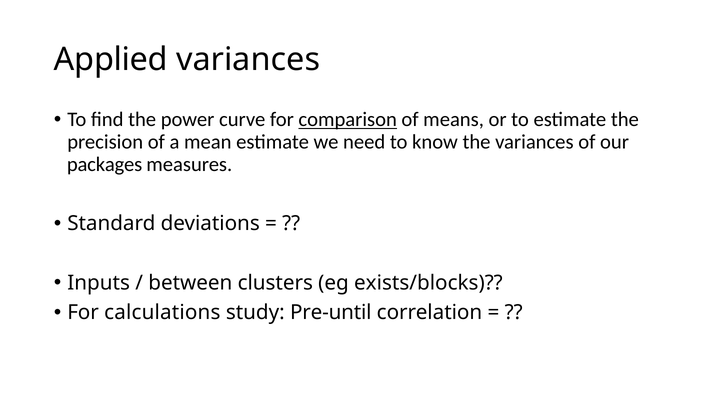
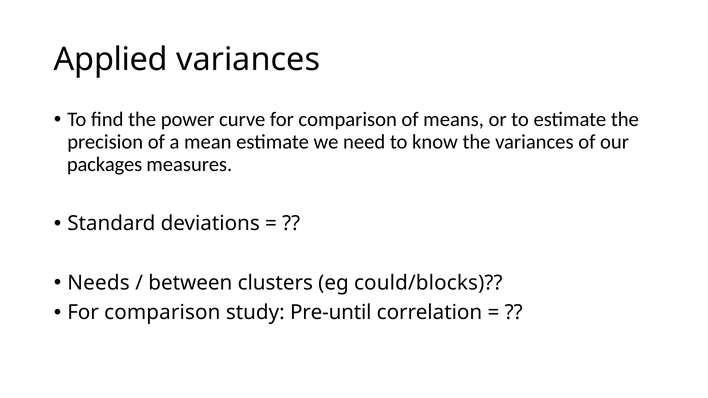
comparison underline: present -> none (348, 120)
Inputs: Inputs -> Needs (99, 283)
exists/blocks: exists/blocks -> could/blocks (428, 283)
calculations: calculations -> comparison (162, 313)
